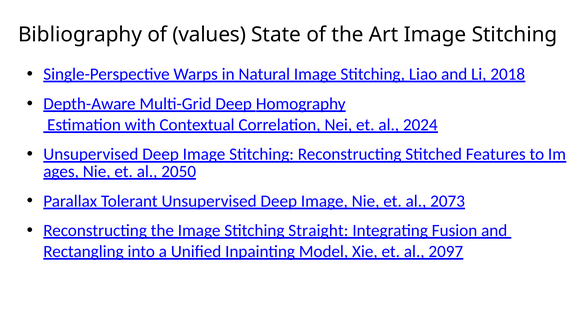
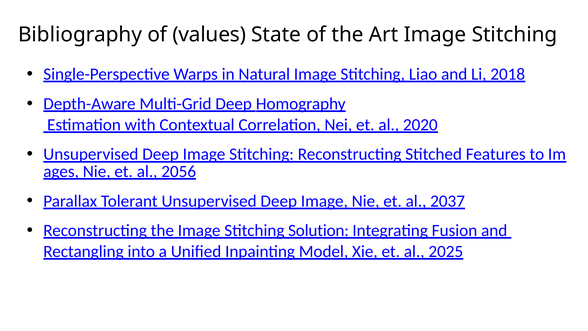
2024: 2024 -> 2020 (420, 125)
2050: 2050 -> 2056 (179, 171)
2073: 2073 -> 2037 (448, 201)
Straight: Straight -> Solution (319, 230)
2097: 2097 -> 2025 (446, 251)
